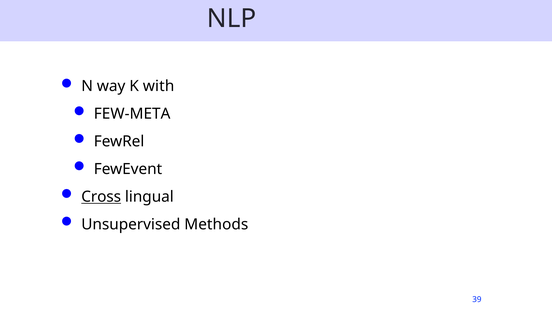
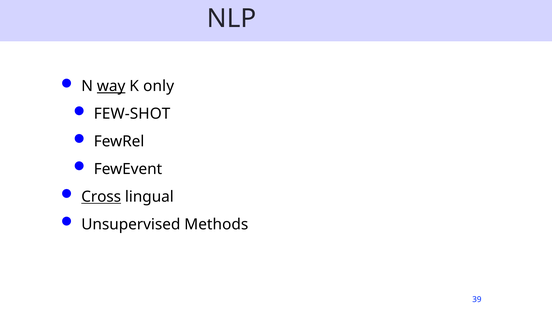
way underline: none -> present (111, 86)
with: with -> only (159, 86)
FEW-META: FEW-META -> FEW-SHOT (132, 114)
